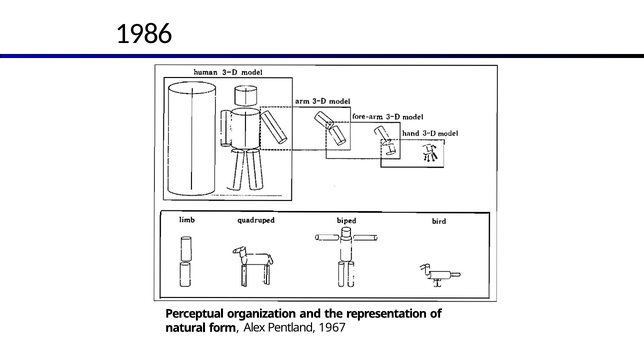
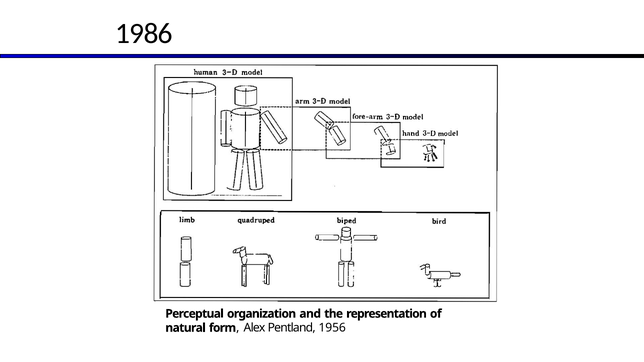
1967: 1967 -> 1956 (332, 328)
